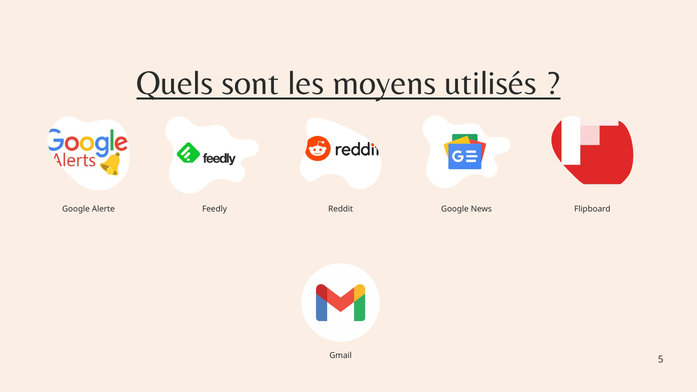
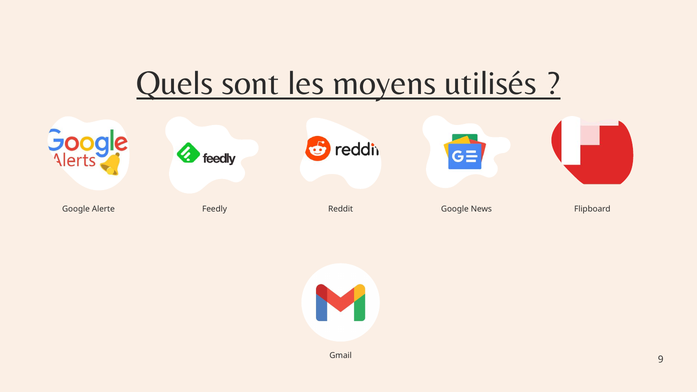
5: 5 -> 9 (661, 359)
